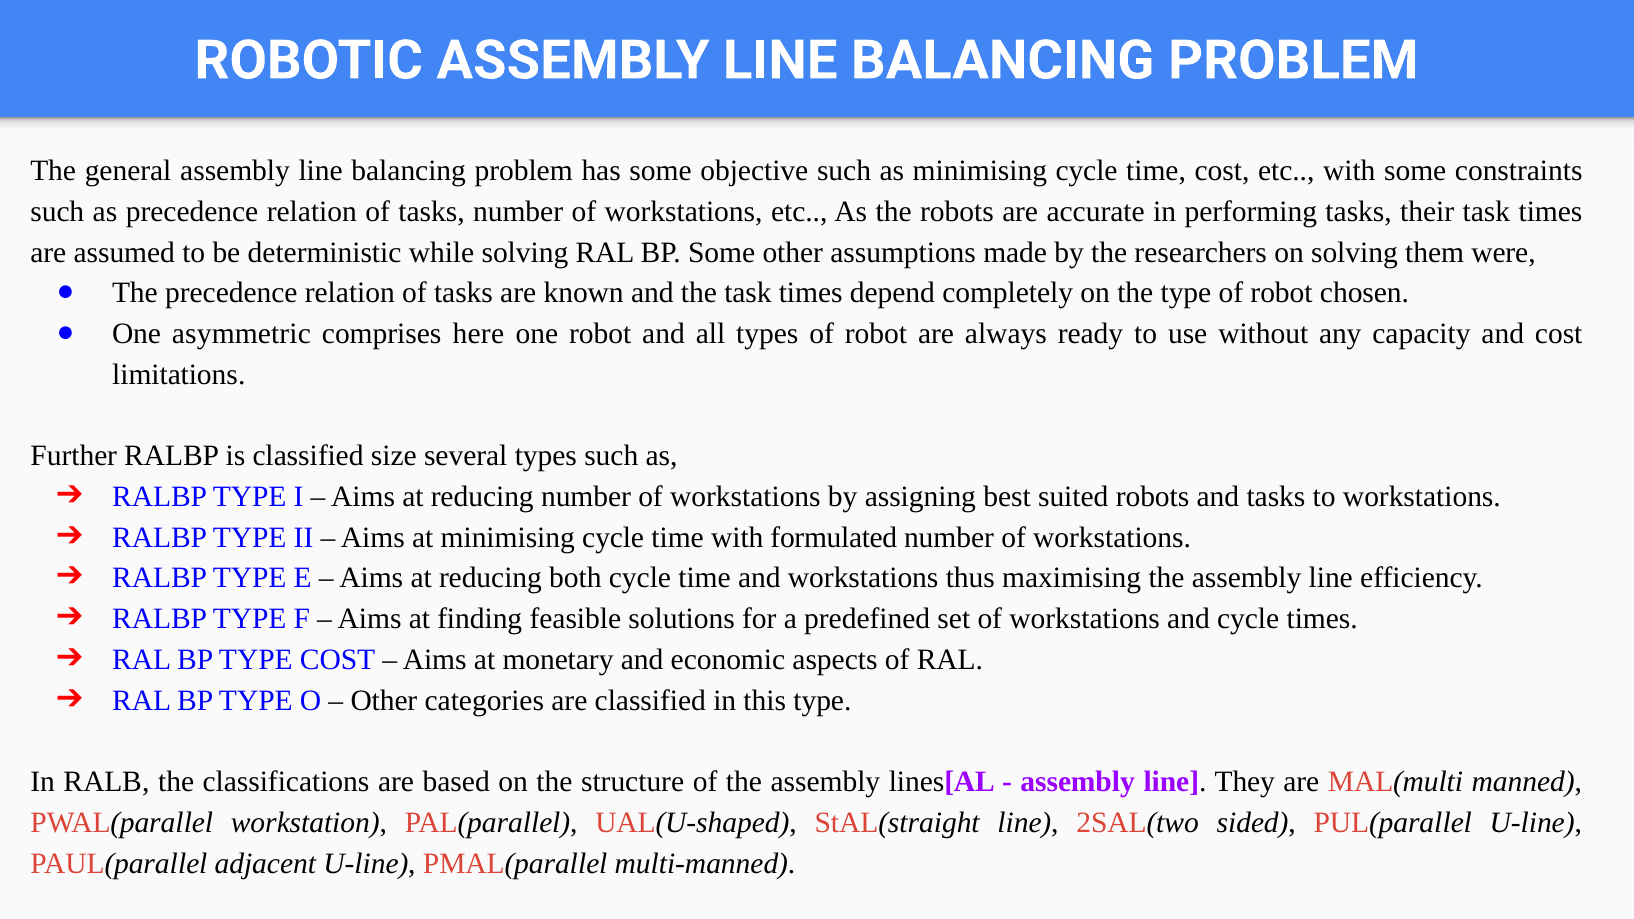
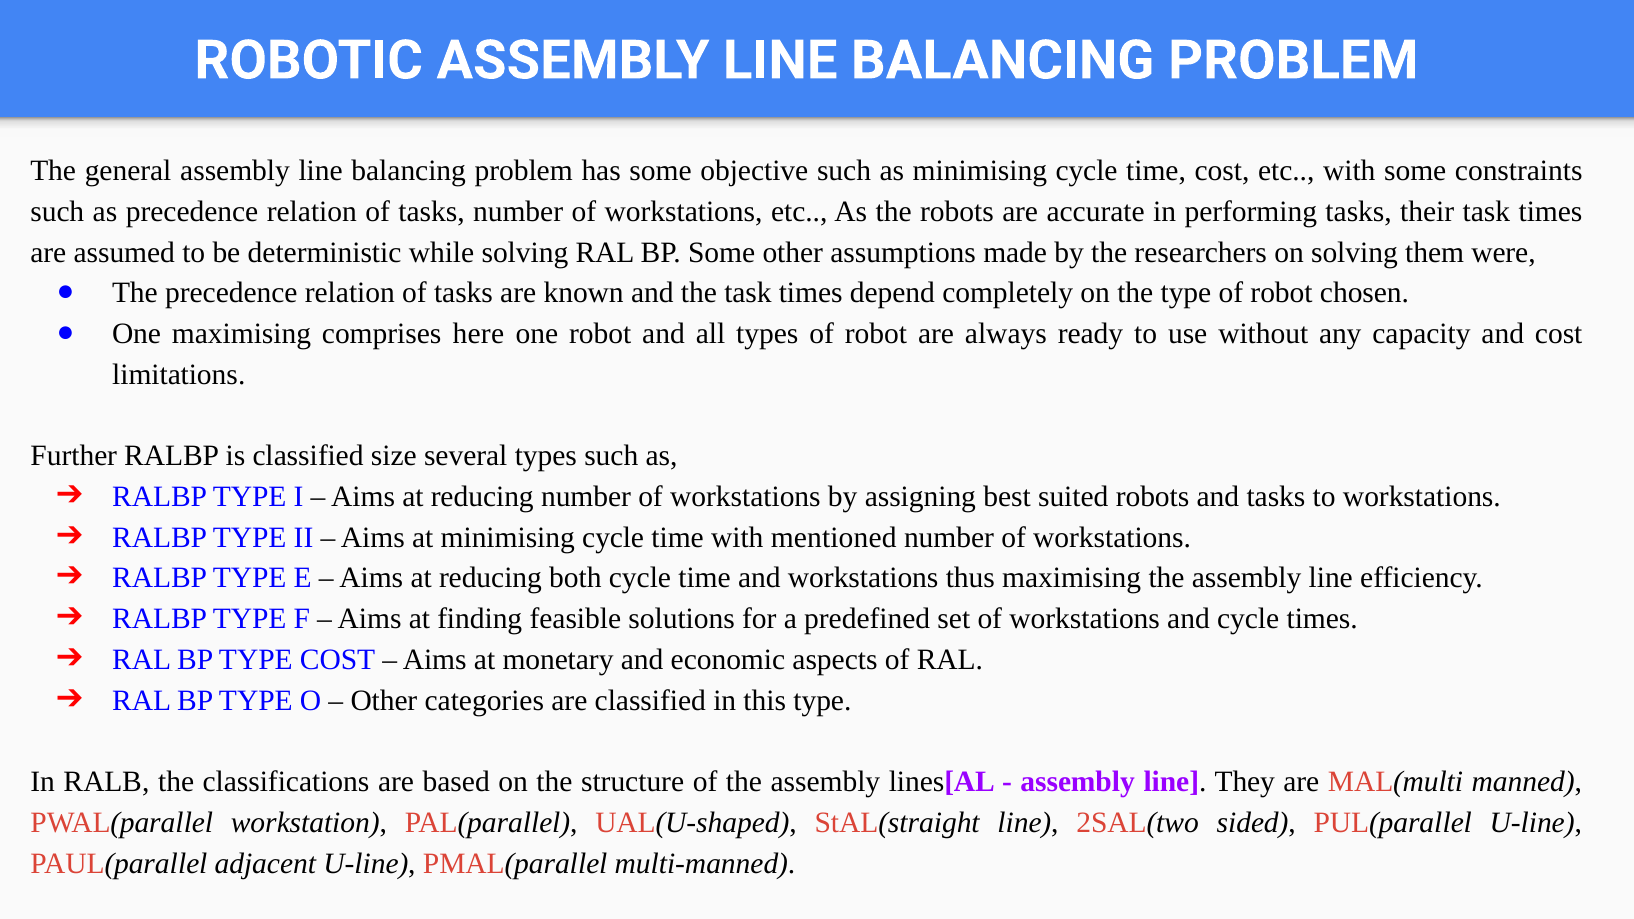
One asymmetric: asymmetric -> maximising (242, 334)
formulated: formulated -> mentioned (834, 538)
